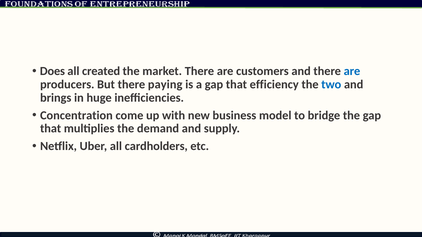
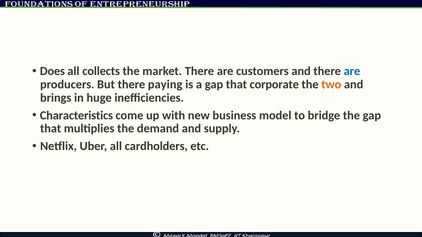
created: created -> collects (101, 71)
efficiency: efficiency -> corporate (274, 85)
two colour: blue -> orange (331, 85)
Concentration: Concentration -> Characteristics (76, 116)
